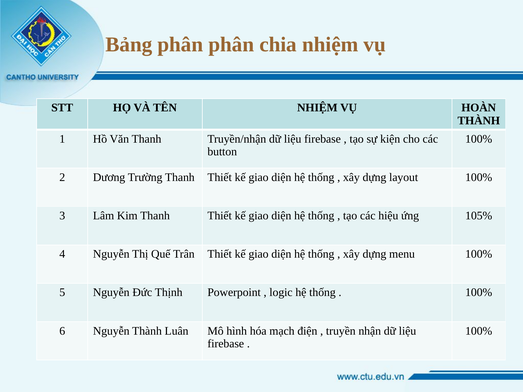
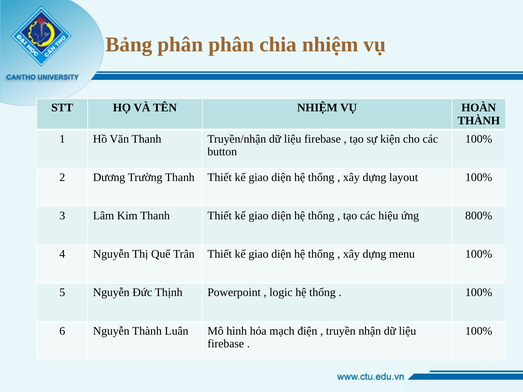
105%: 105% -> 800% (479, 216)
